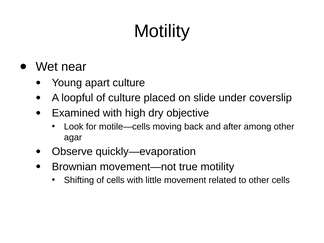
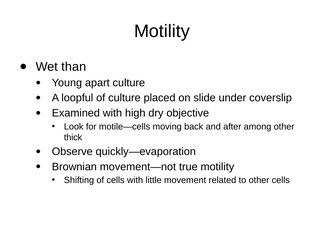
near: near -> than (74, 67)
agar: agar -> thick (73, 137)
